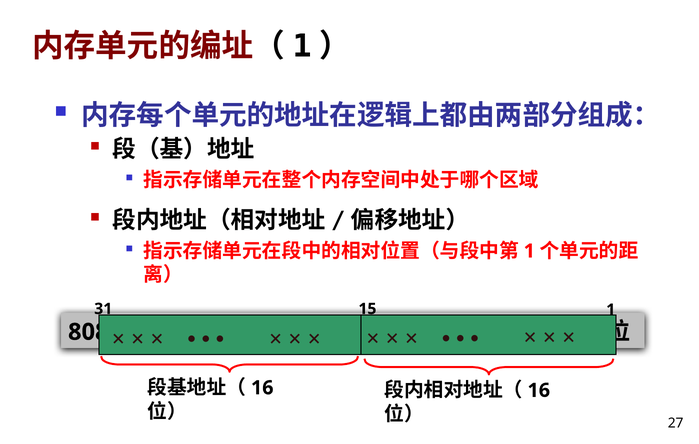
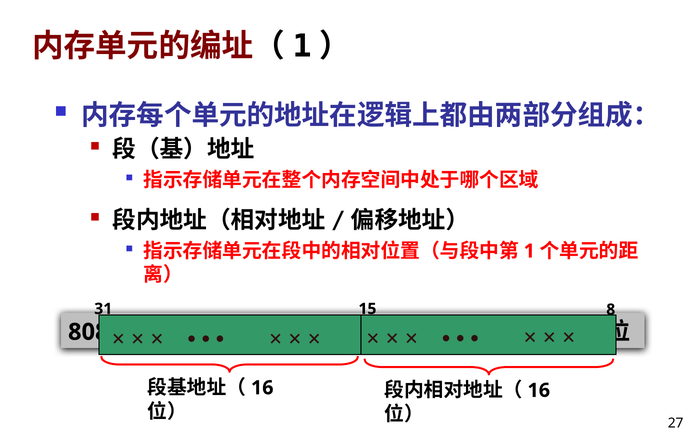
31 1: 1 -> 8 (611, 309)
